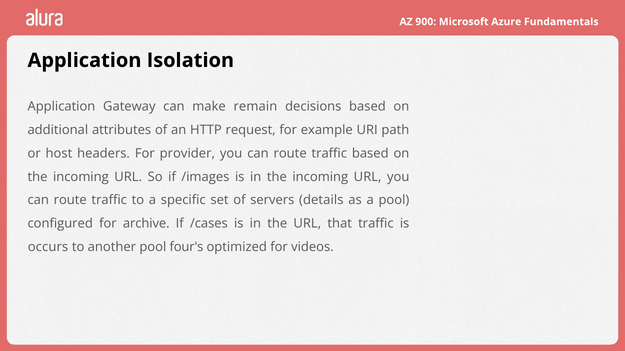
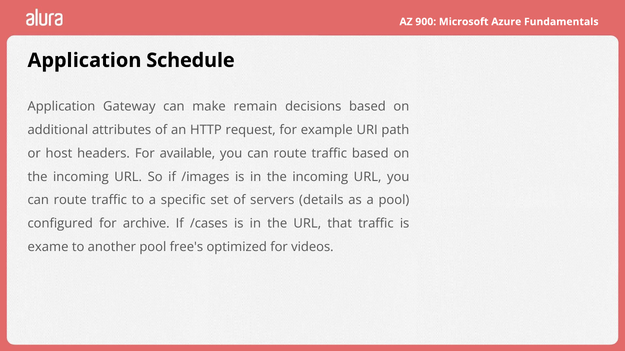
Isolation: Isolation -> Schedule (190, 60)
provider: provider -> available (187, 154)
occurs: occurs -> exame (48, 247)
four's: four's -> free's (186, 247)
